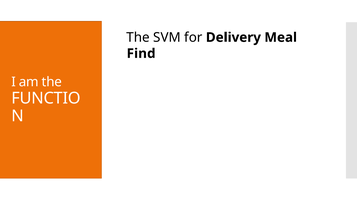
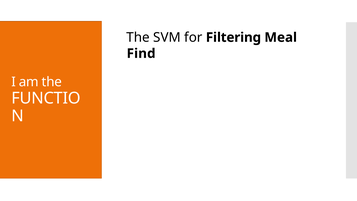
Delivery: Delivery -> Filtering (233, 37)
